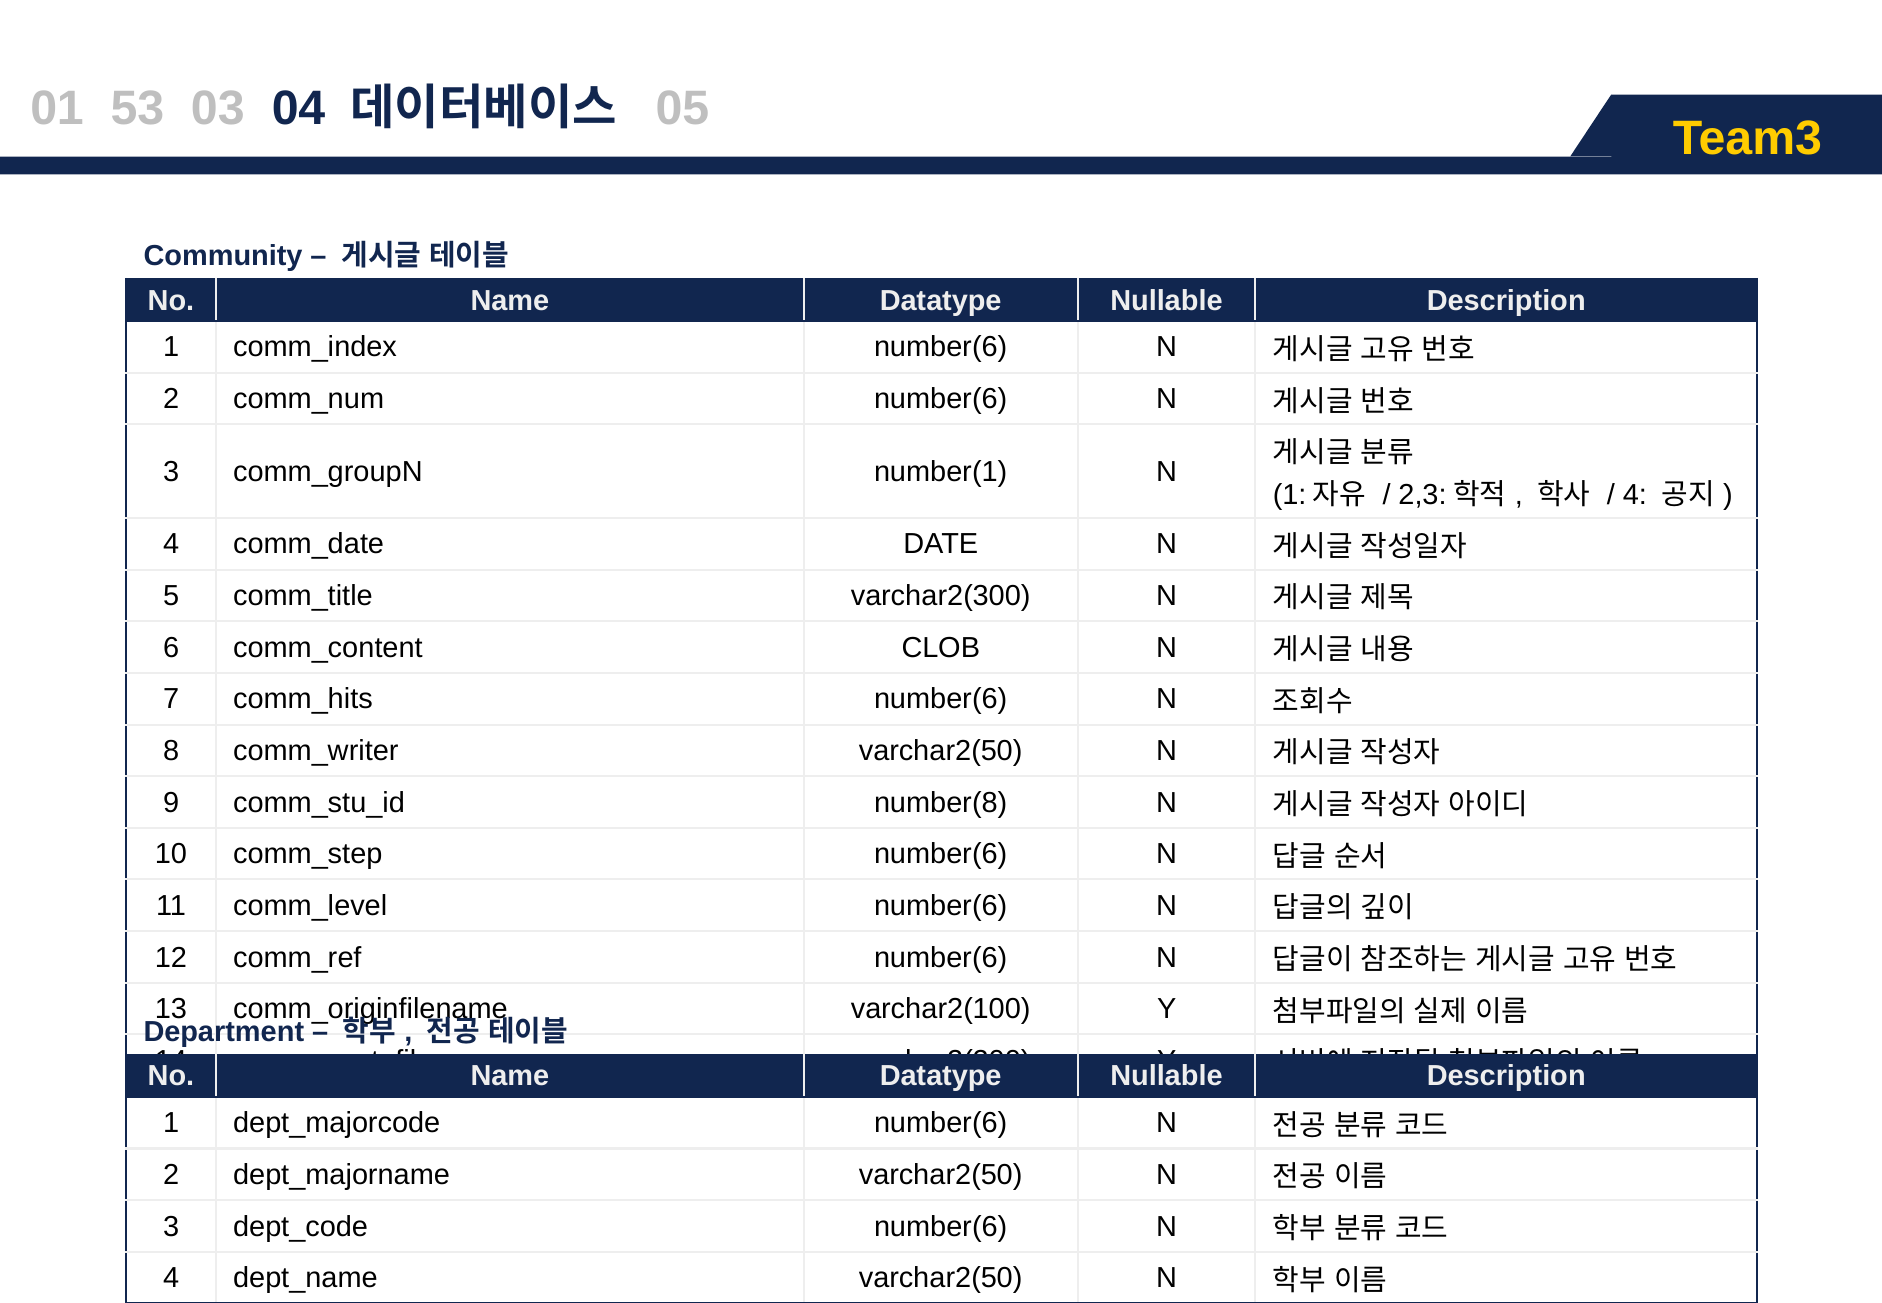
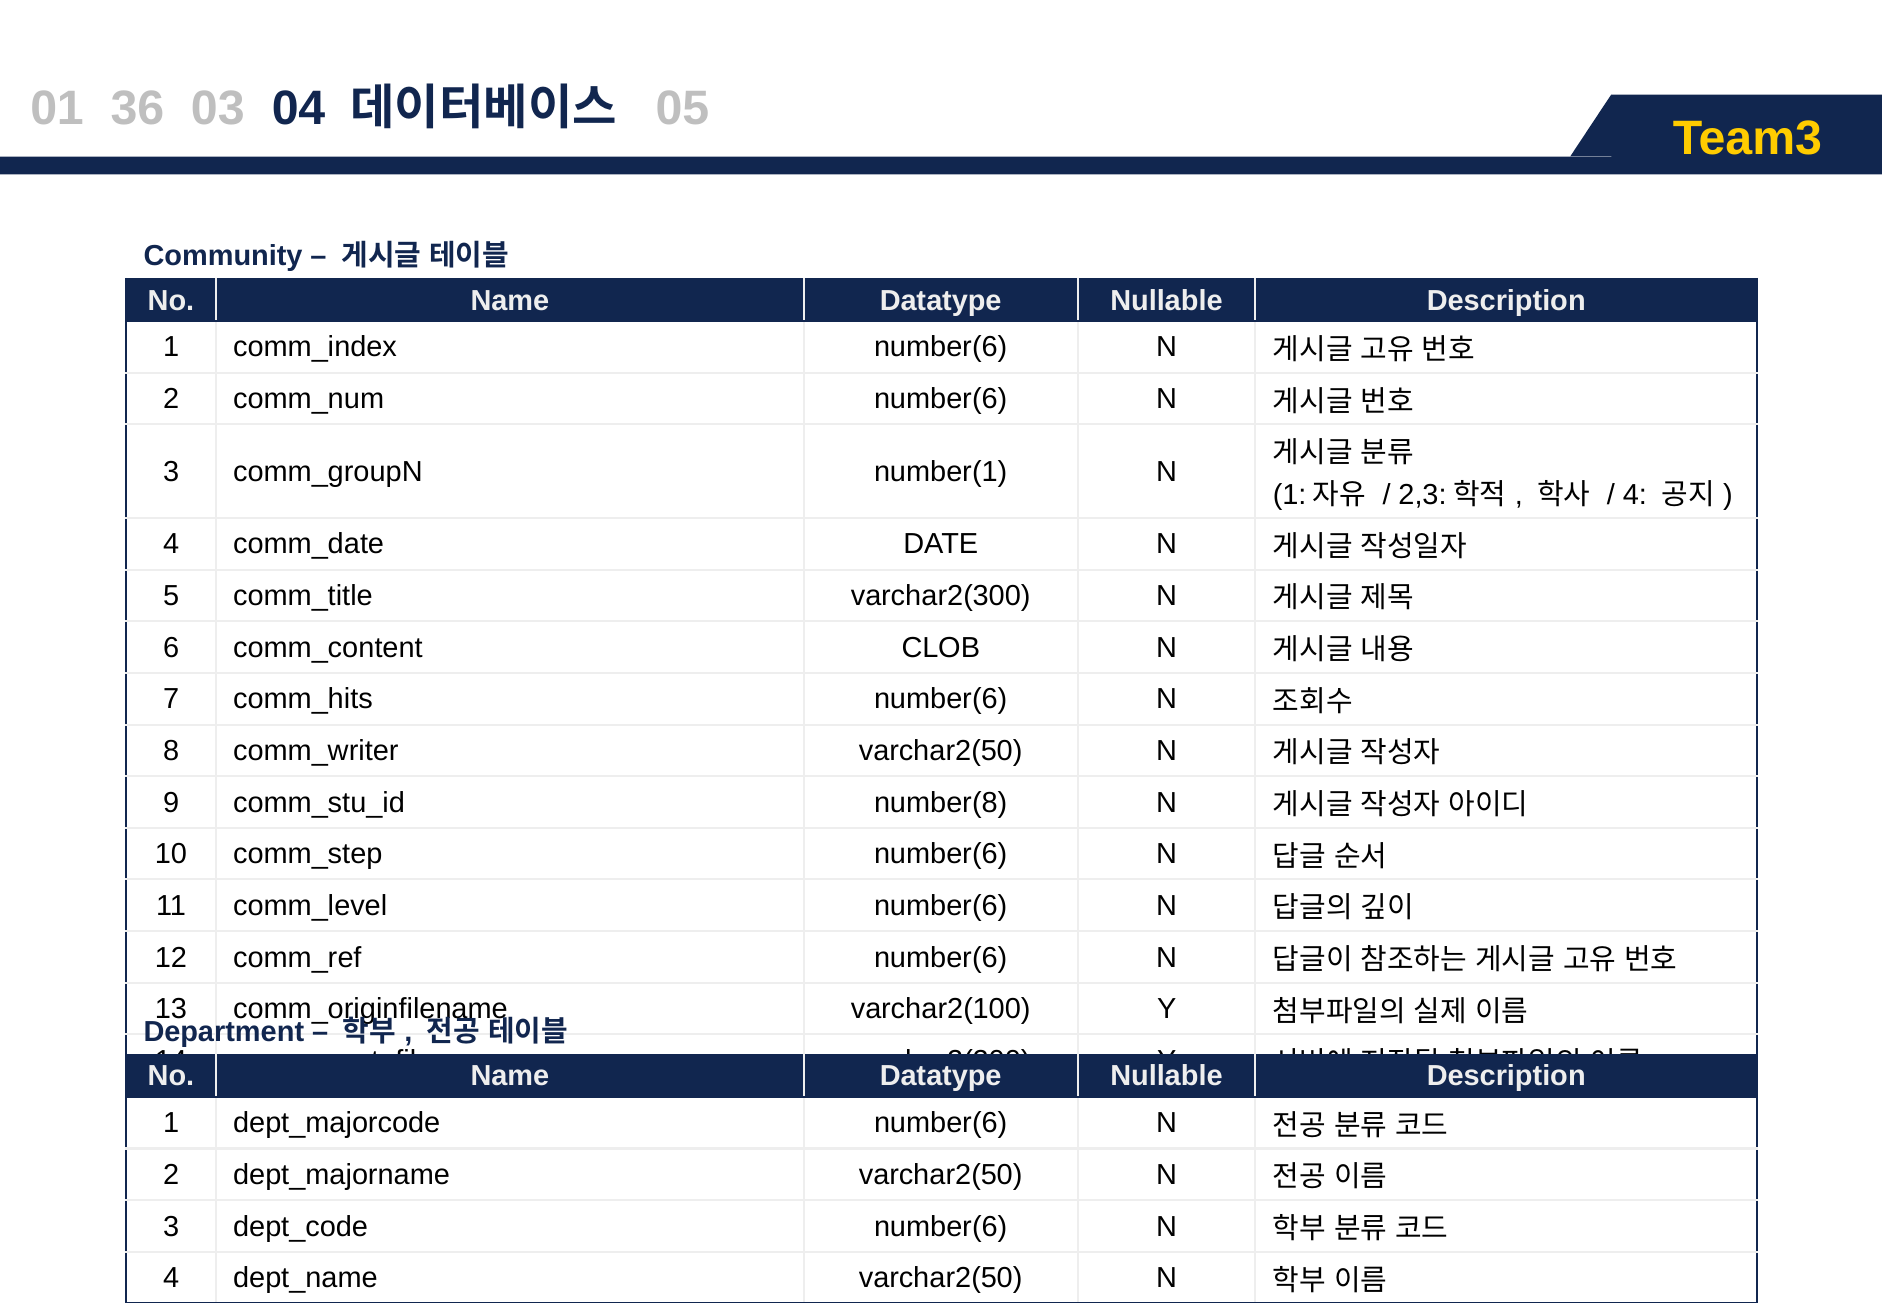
53: 53 -> 36 (137, 108)
